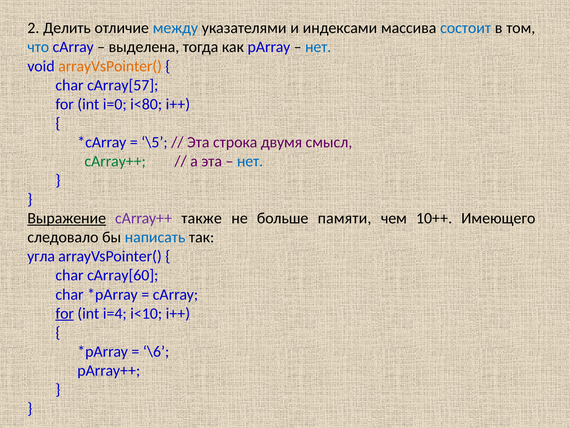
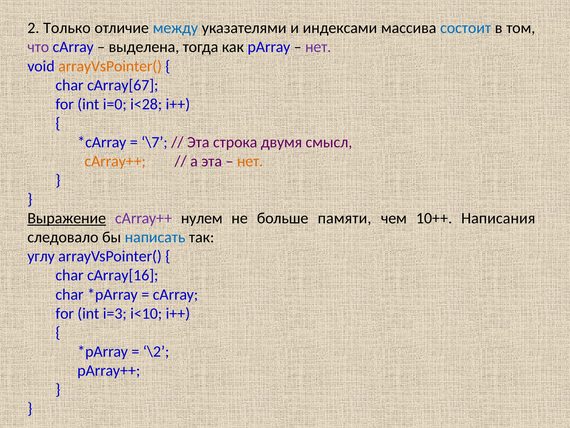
Делить: Делить -> Только (67, 28)
что colour: blue -> purple (38, 47)
нет colour: blue -> purple (318, 47)
cArray[57: cArray[57 -> cArray[67 (123, 85)
i<80: i<80 -> i<28 (146, 104)
\5: \5 -> \7 (154, 142)
cArray++ colour: green -> orange (115, 161)
нет colour: blue -> orange (250, 161)
также: также -> нулем (202, 218)
Имеющего: Имеющего -> Написания (498, 218)
угла: угла -> углу (41, 256)
cArray[60: cArray[60 -> cArray[16 (123, 275)
for underline: present -> none (65, 313)
i=4: i=4 -> i=3 (115, 313)
\6: \6 -> \2 (156, 351)
